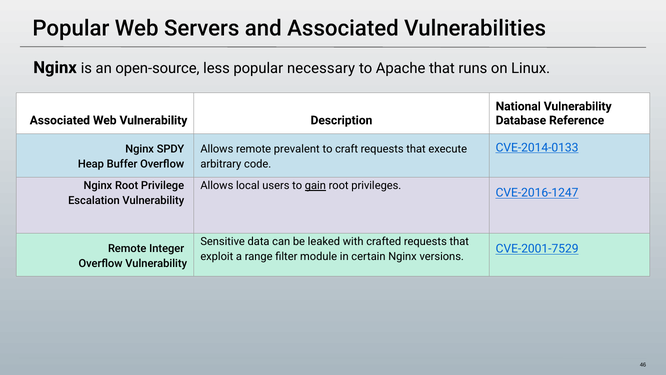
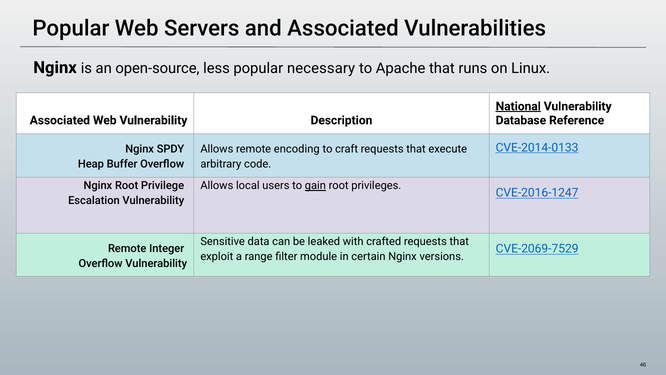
National underline: none -> present (518, 106)
prevalent: prevalent -> encoding (297, 149)
CVE-2001-7529: CVE-2001-7529 -> CVE-2069-7529 (537, 249)
